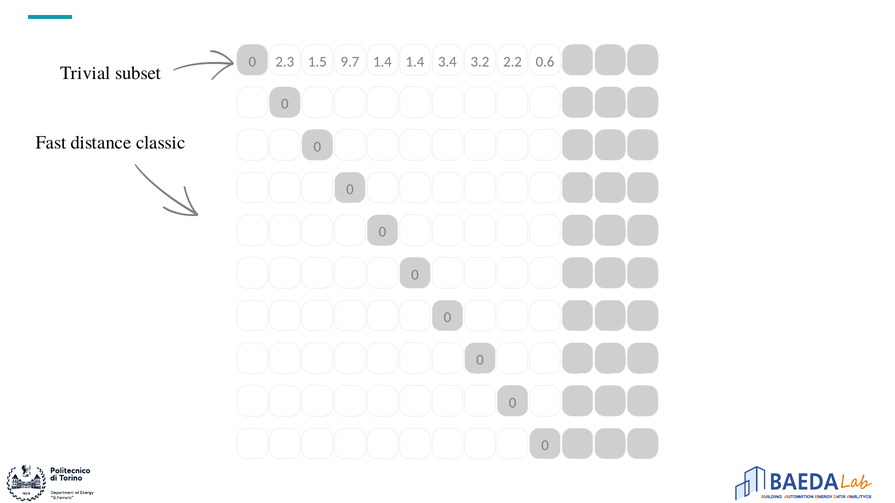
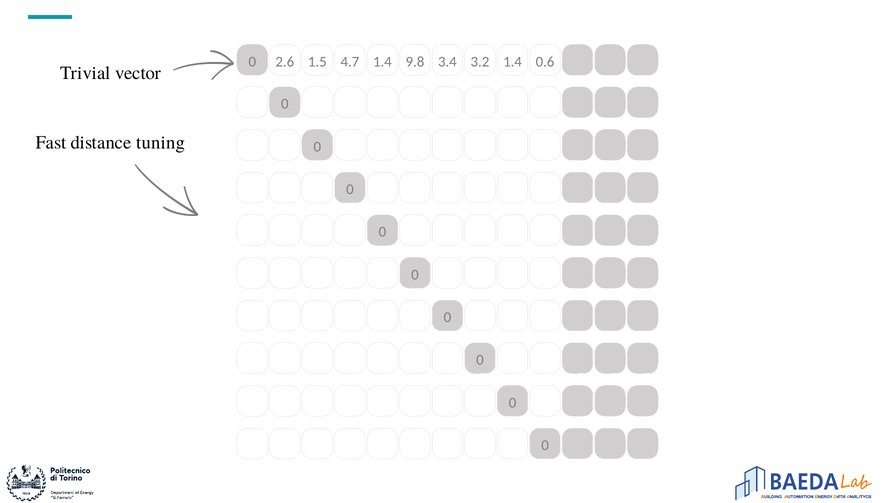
2.3: 2.3 -> 2.6 (285, 62)
9.7: 9.7 -> 4.7 (350, 62)
1.4 1.4: 1.4 -> 9.8 (415, 62)
3.4 2.2: 2.2 -> 1.4 (513, 62)
subset: subset -> vector (138, 73)
classic: classic -> tuning (161, 143)
